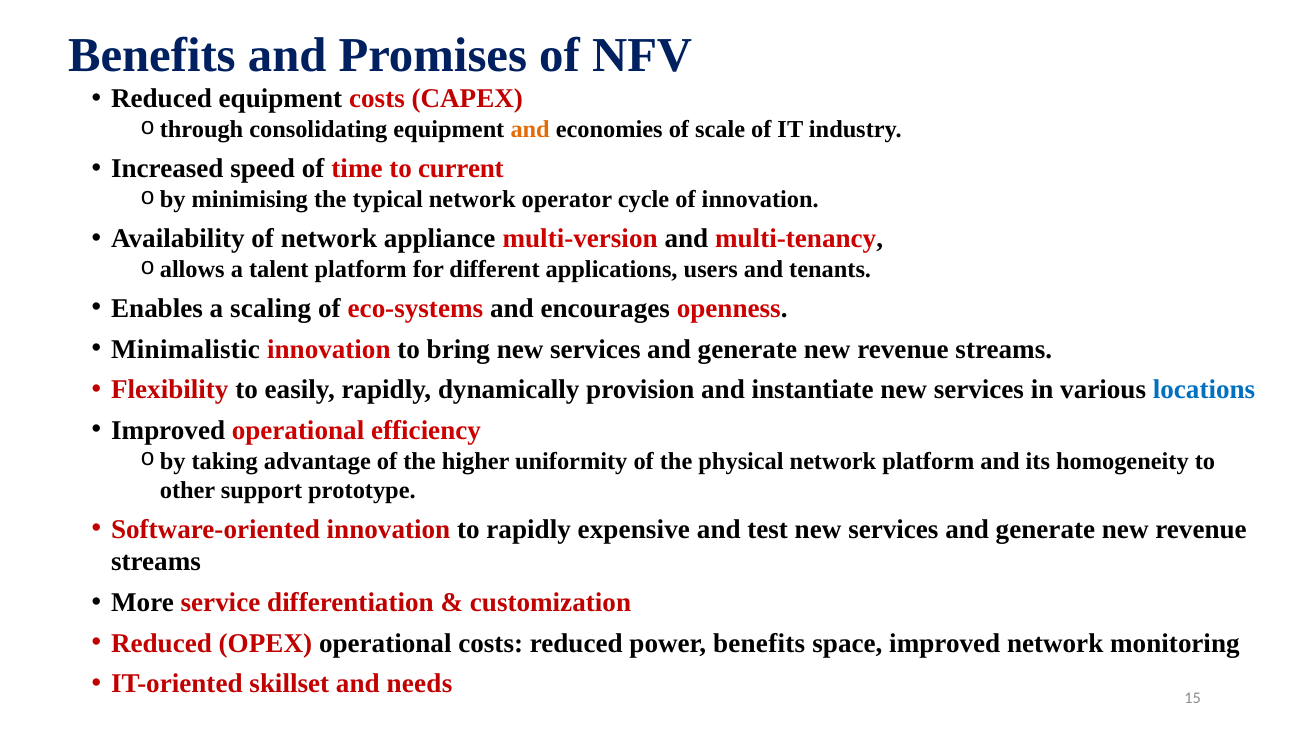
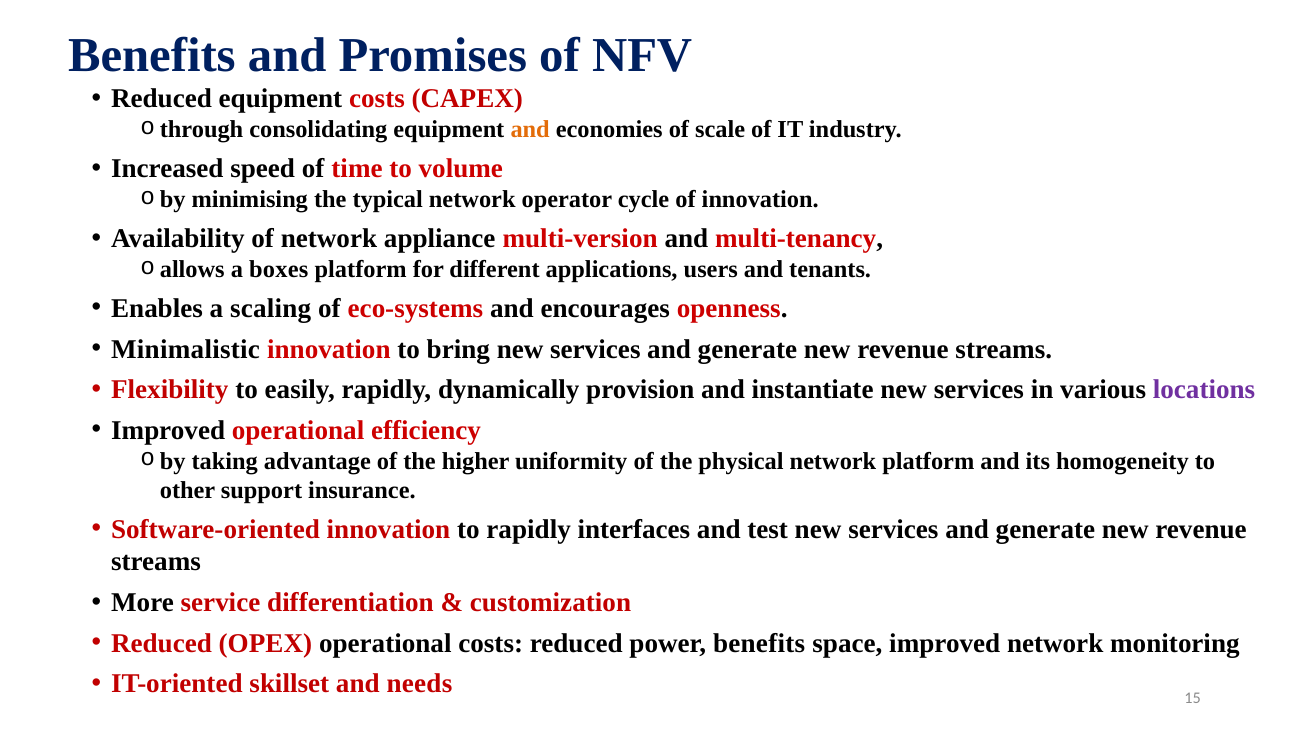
current: current -> volume (461, 169)
talent: talent -> boxes (279, 269)
locations colour: blue -> purple (1204, 390)
prototype: prototype -> insurance (362, 490)
expensive: expensive -> interfaces (634, 530)
